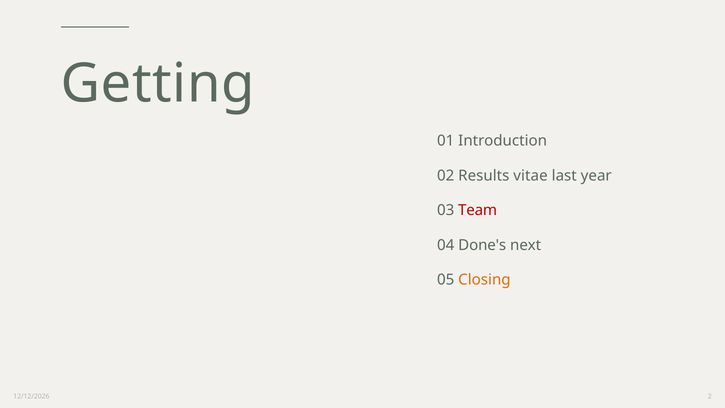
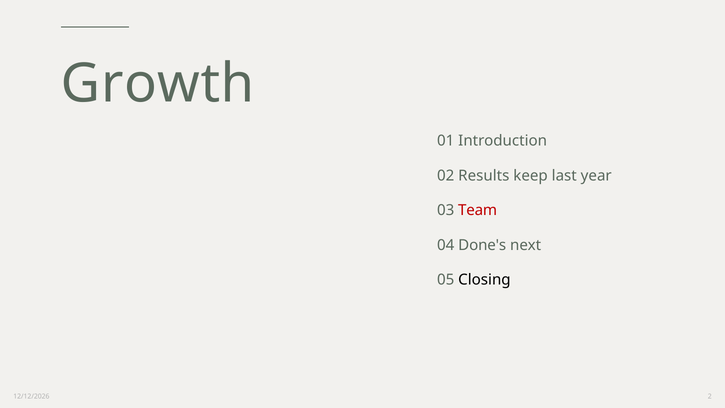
Getting: Getting -> Growth (158, 84)
vitae: vitae -> keep (531, 176)
Closing colour: orange -> black (484, 280)
